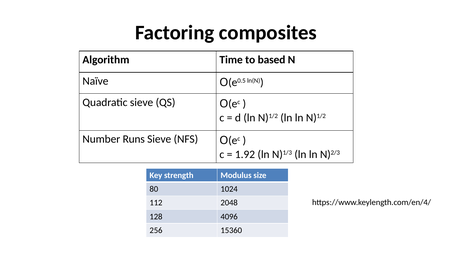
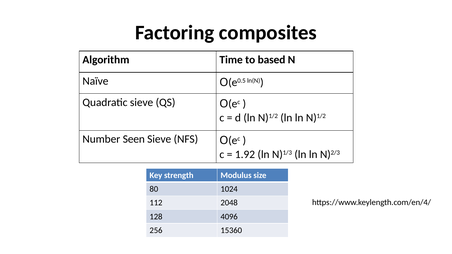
Runs: Runs -> Seen (134, 139)
